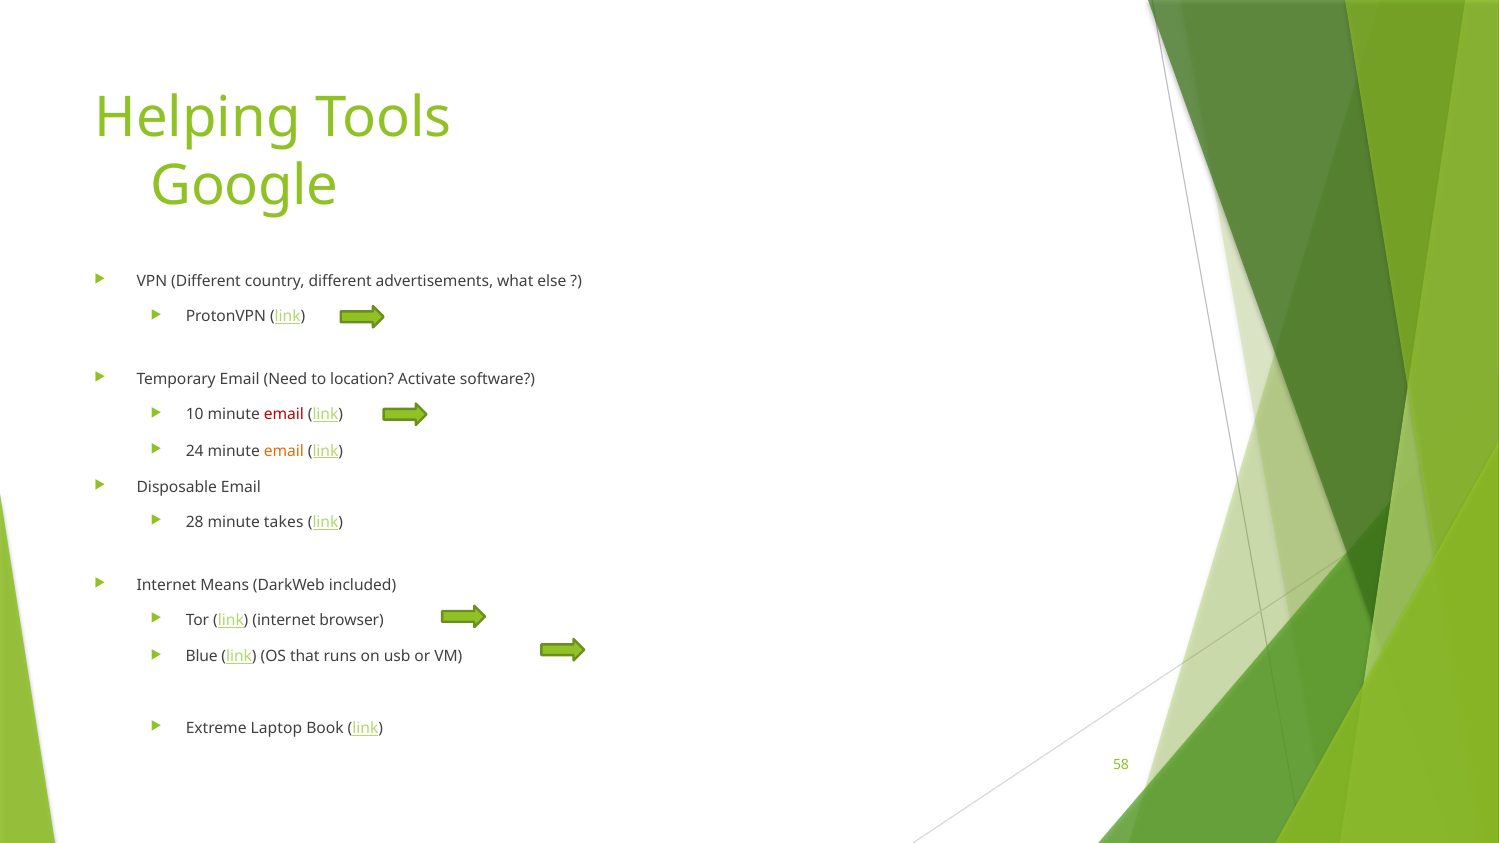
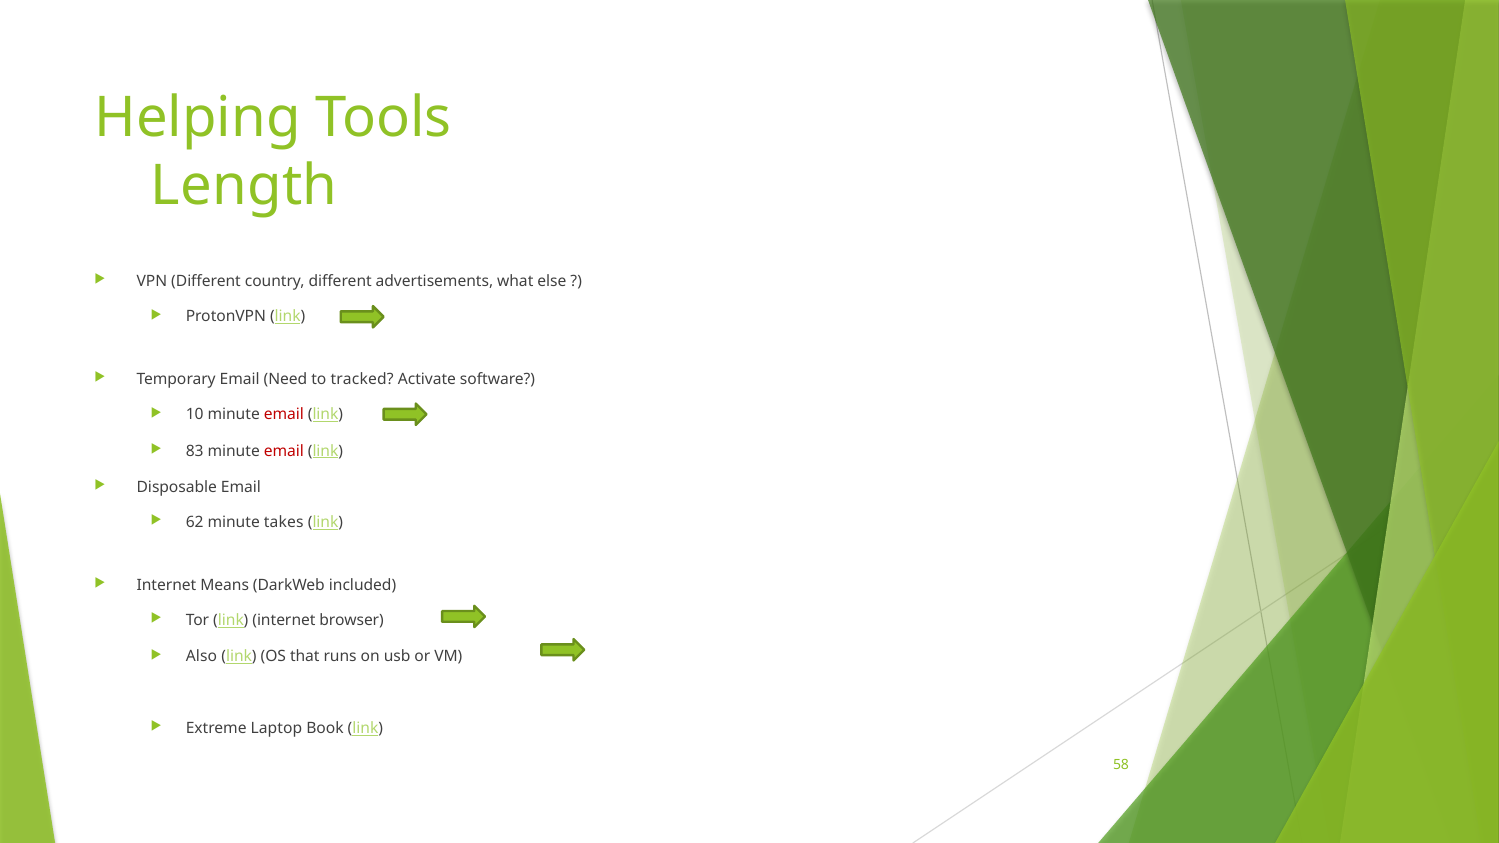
Google: Google -> Length (244, 186)
location: location -> tracked (362, 380)
24: 24 -> 83 (195, 451)
email colour: orange -> red (284, 451)
28: 28 -> 62 (195, 522)
Blue: Blue -> Also (202, 657)
